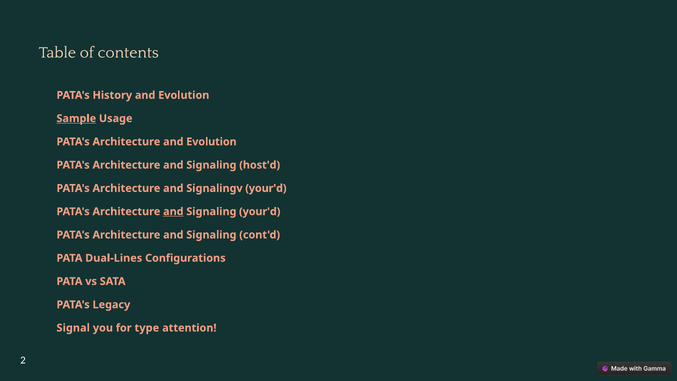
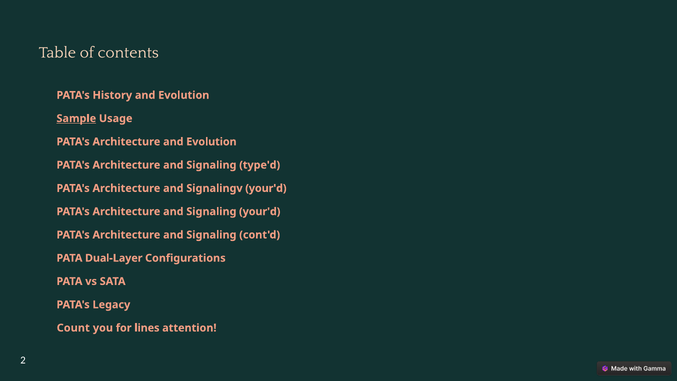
host'd: host'd -> type'd (260, 165)
and underline: present -> none (173, 211)
Dual-Lines: Dual-Lines -> Dual-Layer (114, 258)
Signal: Signal -> Count (73, 328)
type: type -> lines (147, 328)
